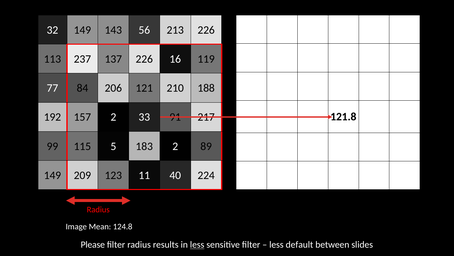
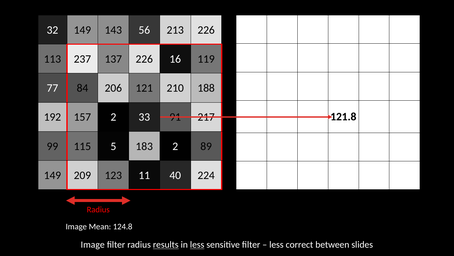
Please: Please -> Image (93, 244)
results underline: none -> present (166, 244)
default: default -> correct (299, 244)
